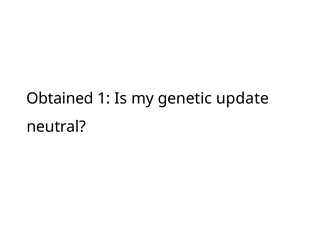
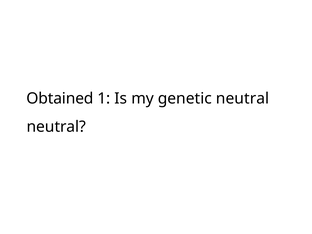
genetic update: update -> neutral (243, 99)
